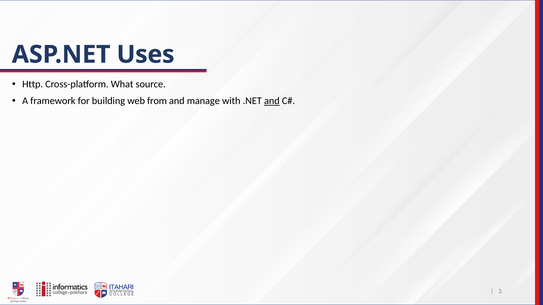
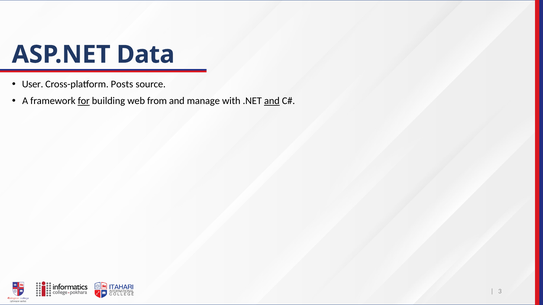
Uses: Uses -> Data (146, 55)
Http: Http -> User (33, 84)
What: What -> Posts (122, 84)
for underline: none -> present (84, 101)
